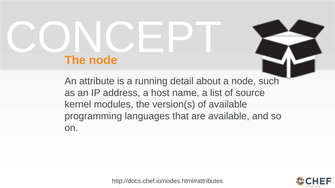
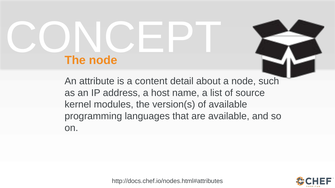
running: running -> content (151, 81)
